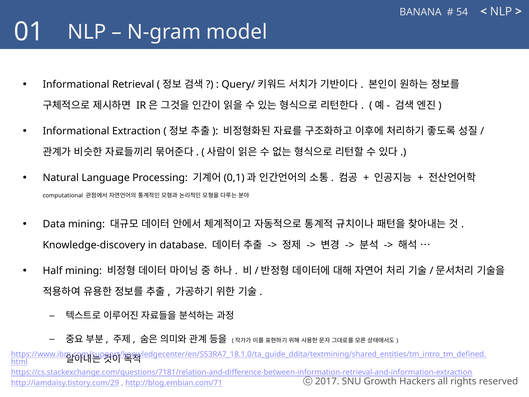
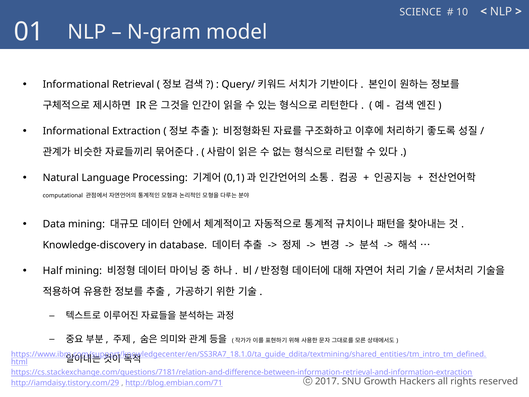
BANANA: BANANA -> SCIENCE (420, 12)
54: 54 -> 10 (462, 12)
